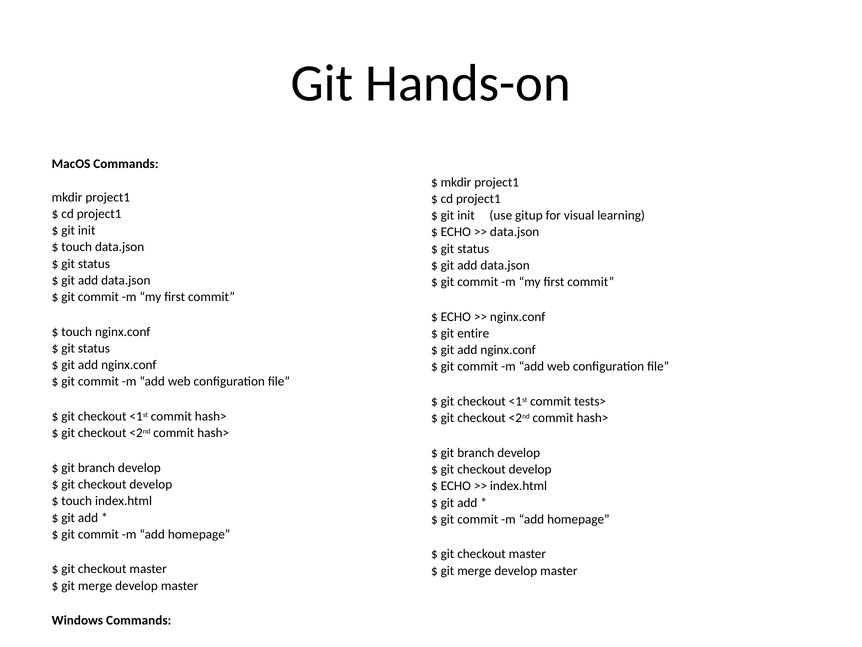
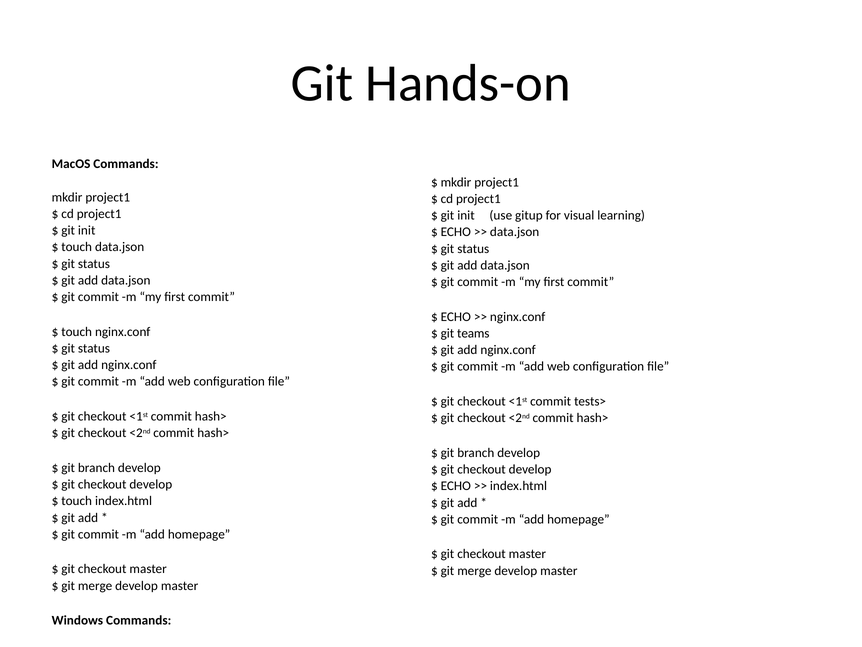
entire: entire -> teams (473, 333)
